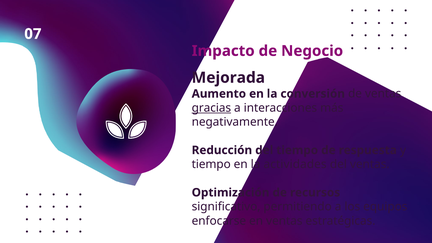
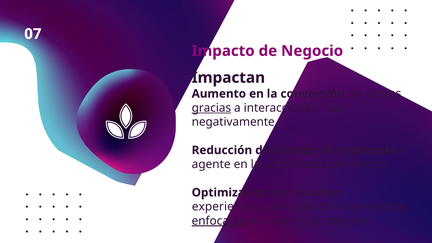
Mejorada: Mejorada -> Impactan (228, 78)
tiempo: tiempo -> agente (211, 164)
significativo: significativo -> experiencia (226, 207)
enfocarse underline: none -> present (219, 221)
